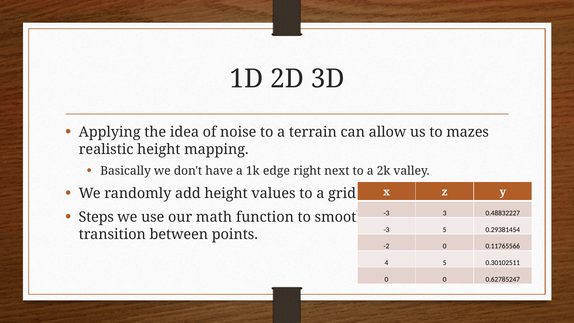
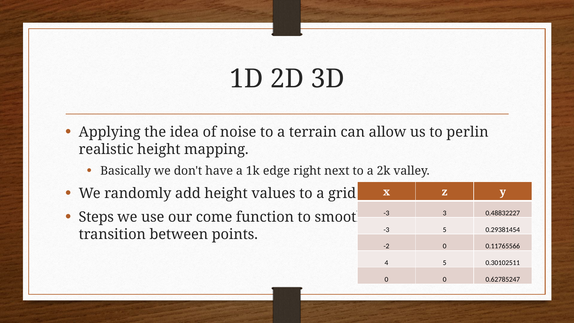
mazes: mazes -> perlin (467, 132)
math: math -> come (214, 217)
